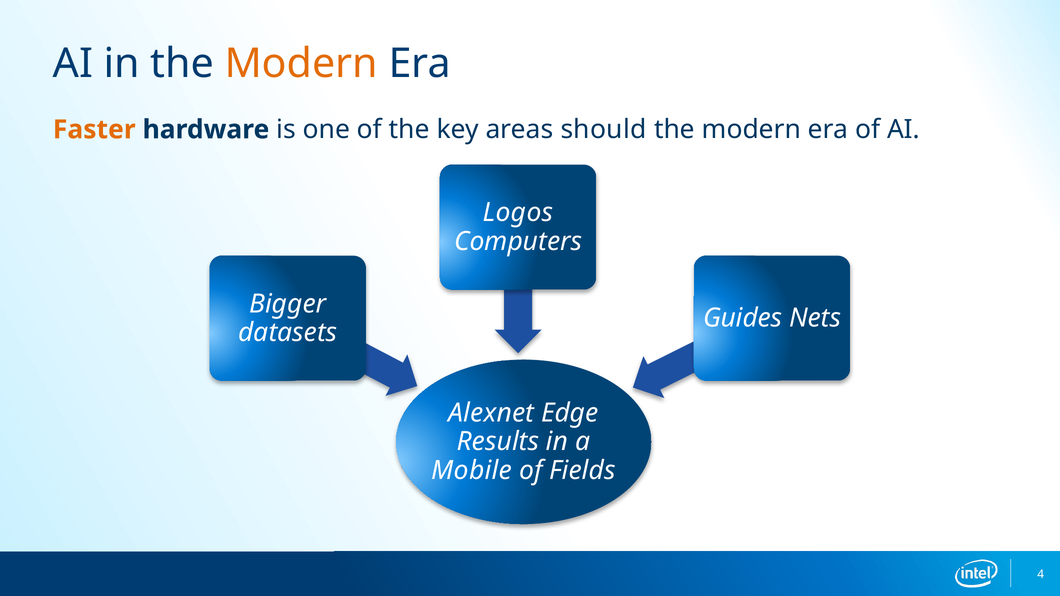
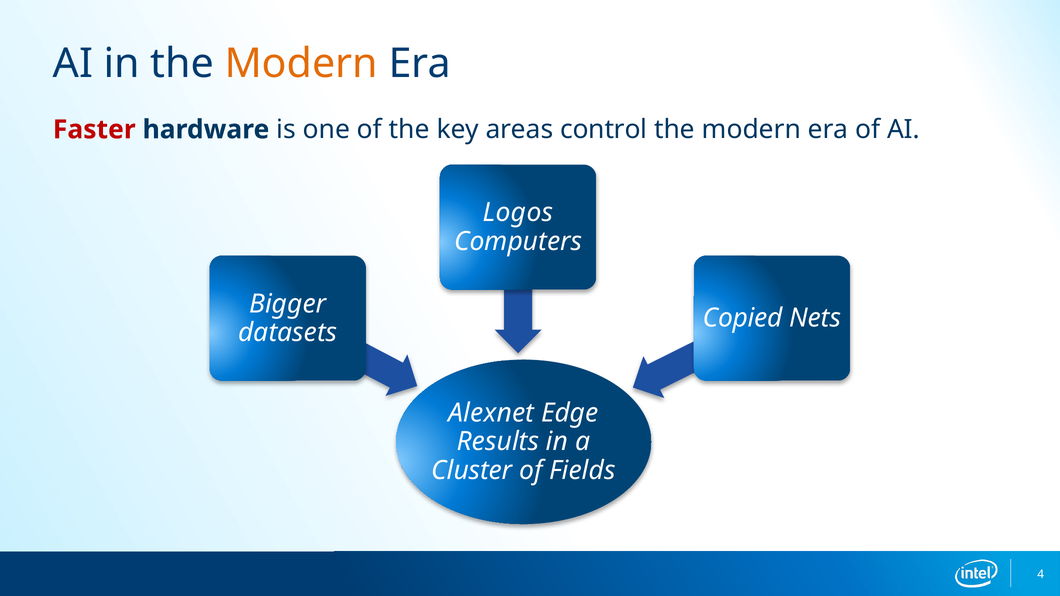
Faster colour: orange -> red (94, 130)
should: should -> control (604, 130)
Guides: Guides -> Copied (743, 318)
Mobile: Mobile -> Cluster (472, 471)
